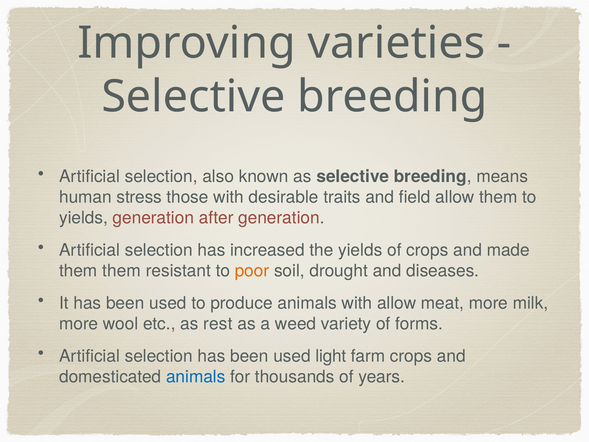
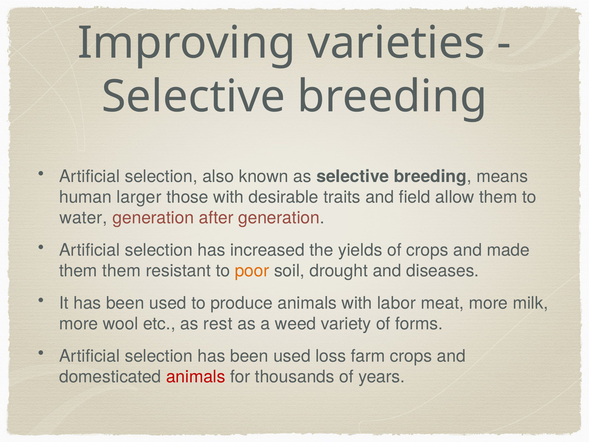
stress: stress -> larger (139, 197)
yields: yields -> water (83, 218)
with allow: allow -> labor (396, 303)
light: light -> loss (331, 356)
animals colour: blue -> red (196, 377)
